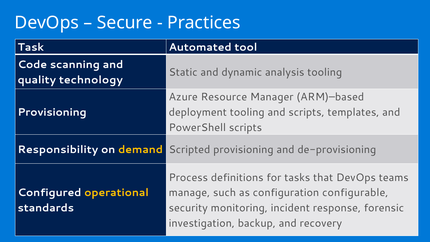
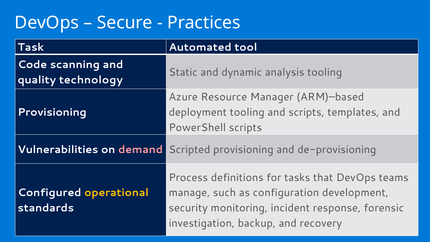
Responsibility: Responsibility -> Vulnerabilities (58, 150)
demand colour: yellow -> pink (141, 150)
configurable: configurable -> development (355, 193)
